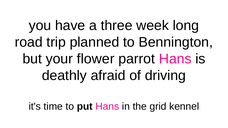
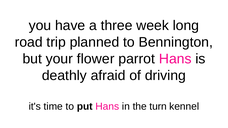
grid: grid -> turn (158, 107)
